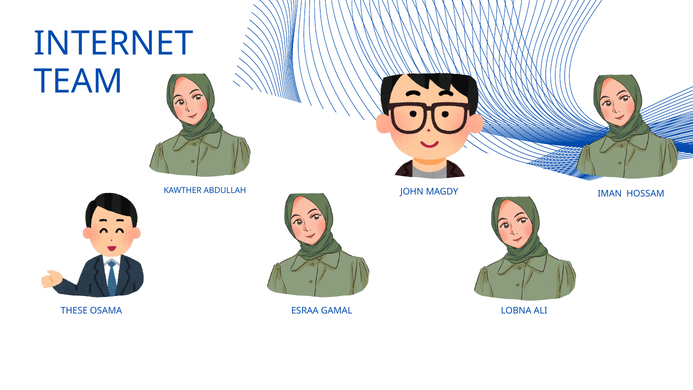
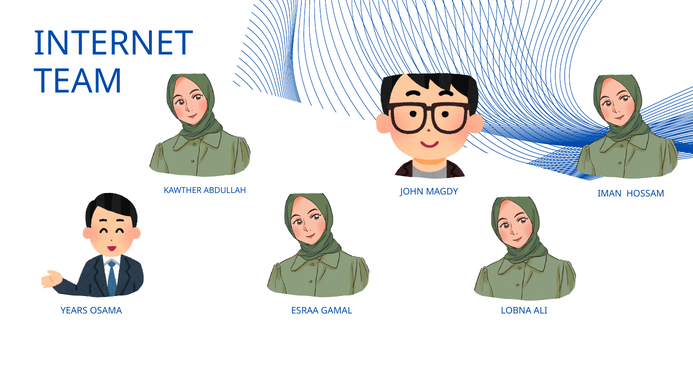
THESE: THESE -> YEARS (74, 311)
